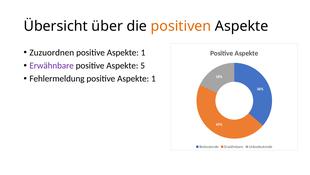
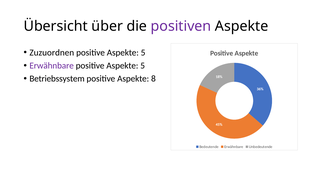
positiven colour: orange -> purple (181, 26)
1: 1 -> 5 (143, 52)
Fehlermeldung: Fehlermeldung -> Betriebssystem (57, 78)
1: 1 -> 8 (153, 78)
